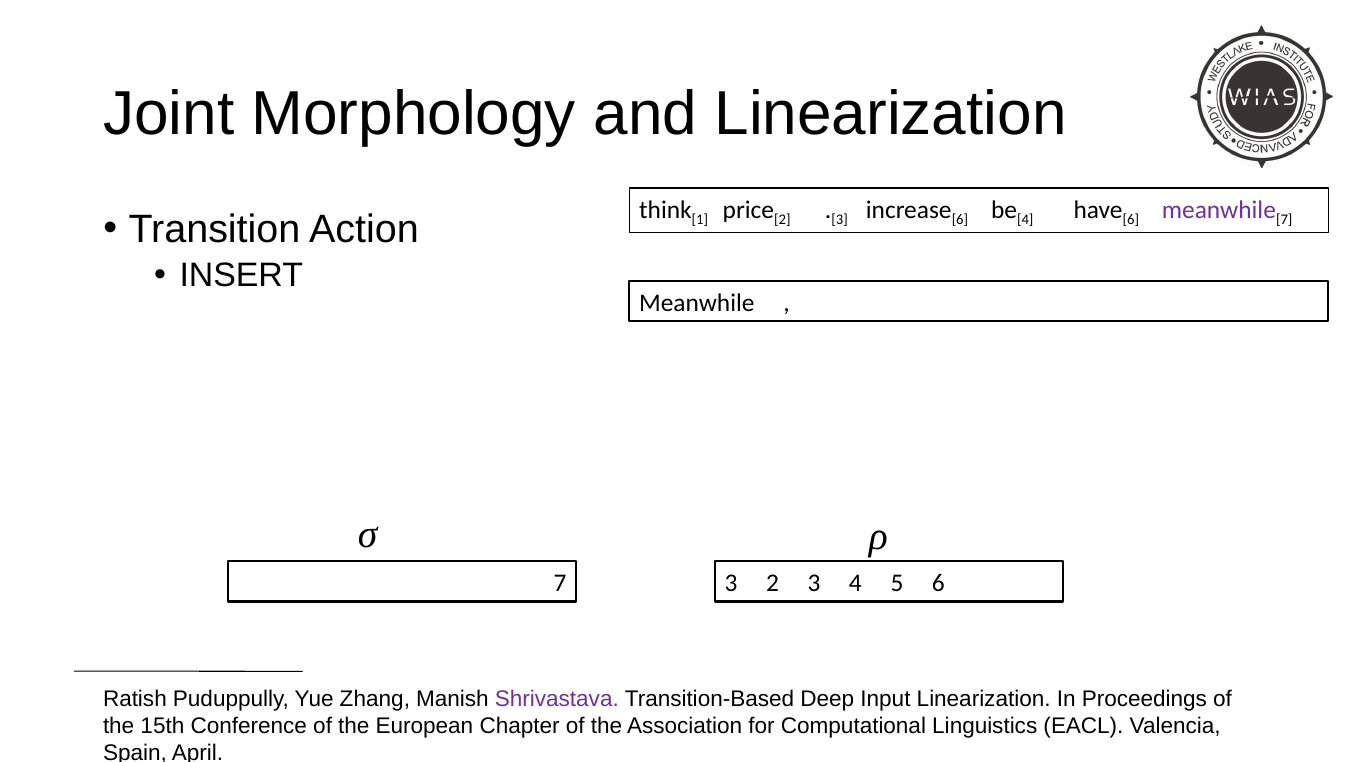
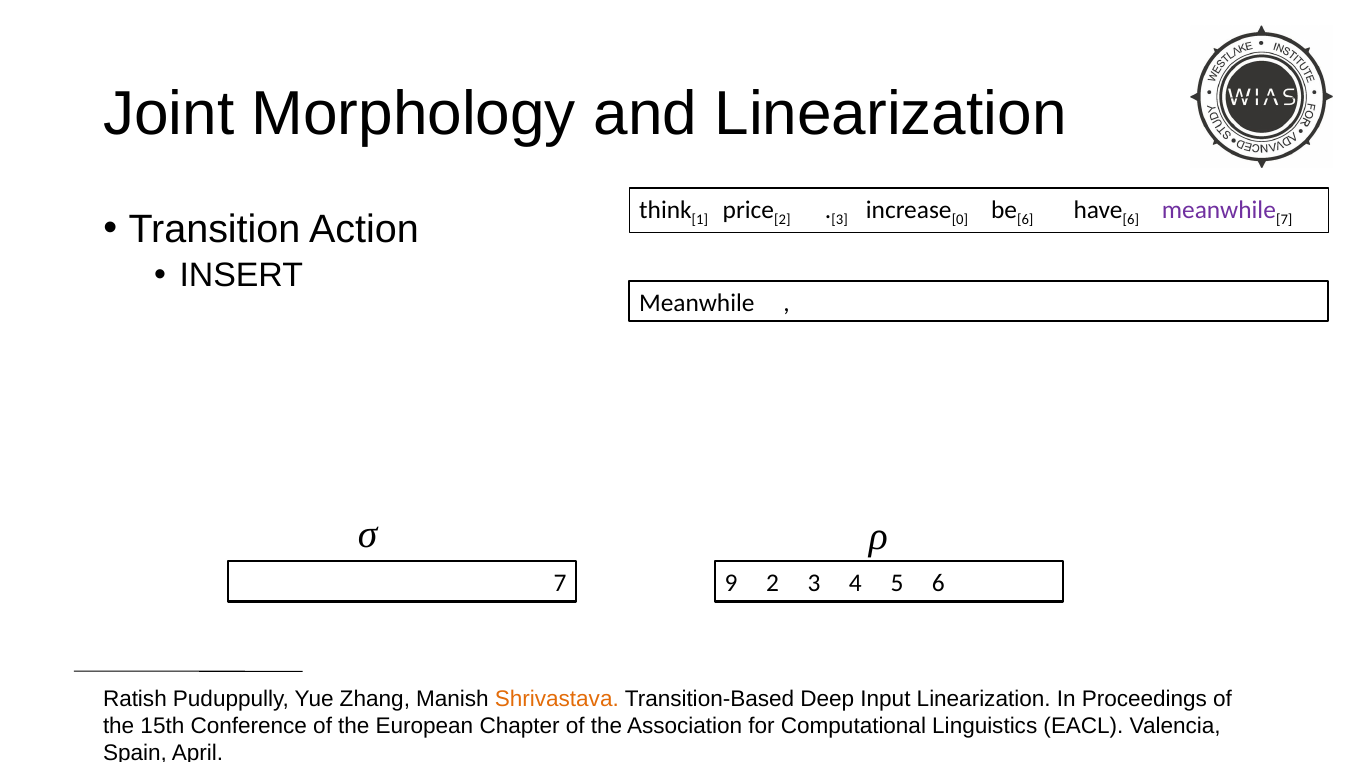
6: 6 -> 0 (960, 220)
4: 4 -> 6 (1025, 220)
7 3: 3 -> 9 (731, 583)
Shrivastava colour: purple -> orange (557, 699)
